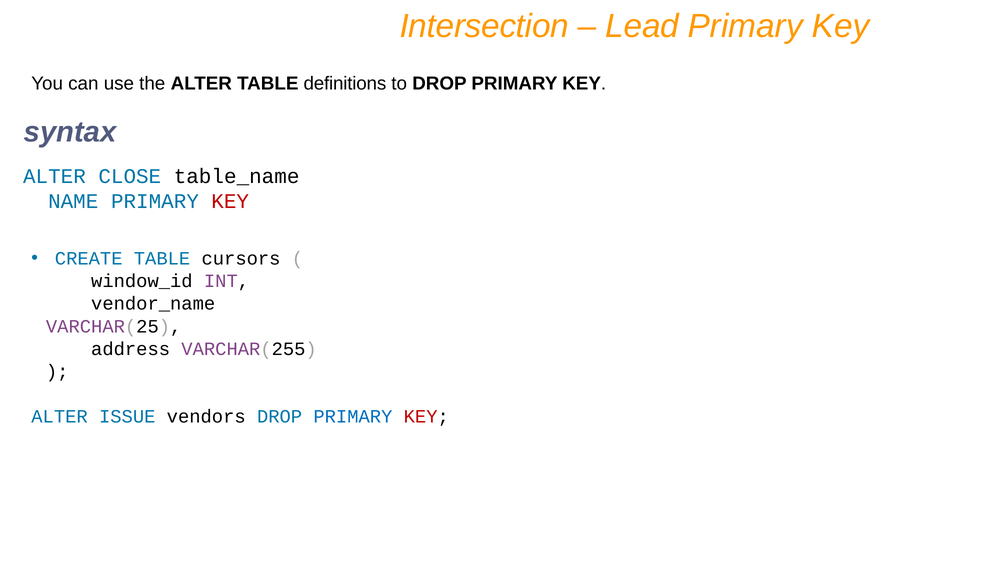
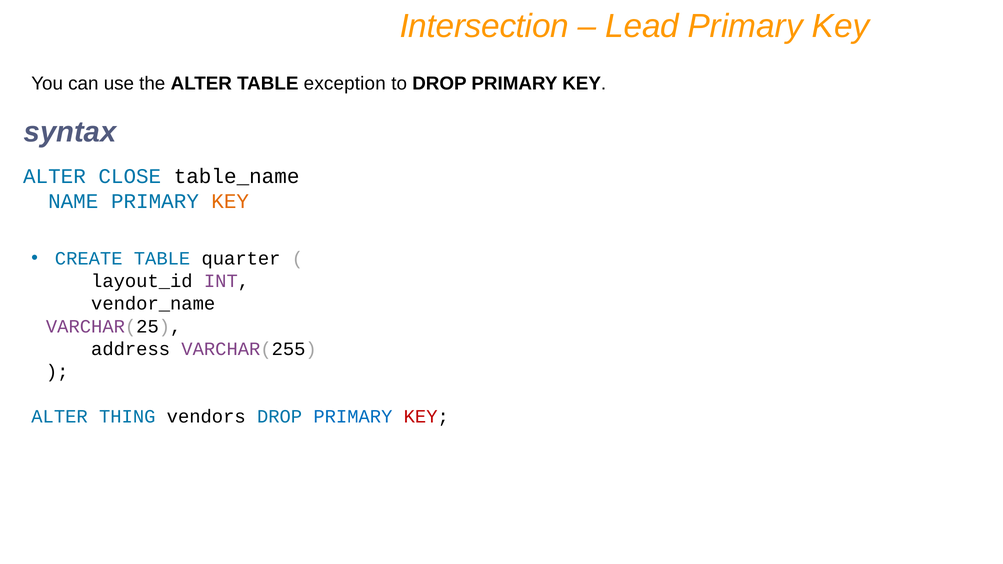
definitions: definitions -> exception (345, 84)
KEY colour: red -> orange (230, 202)
cursors: cursors -> quarter (241, 259)
window_id: window_id -> layout_id (142, 281)
ISSUE: ISSUE -> THING (127, 417)
